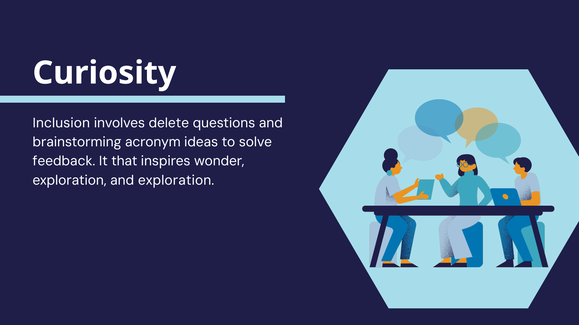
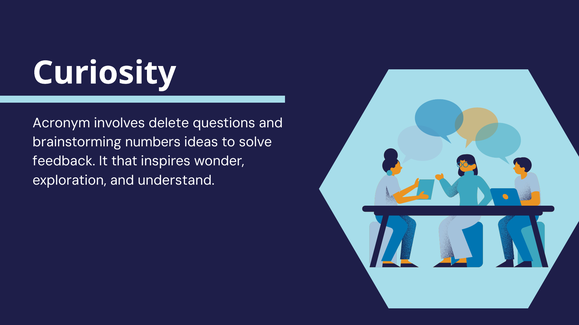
Inclusion: Inclusion -> Acronym (61, 123)
acronym: acronym -> numbers (153, 142)
and exploration: exploration -> understand (176, 181)
